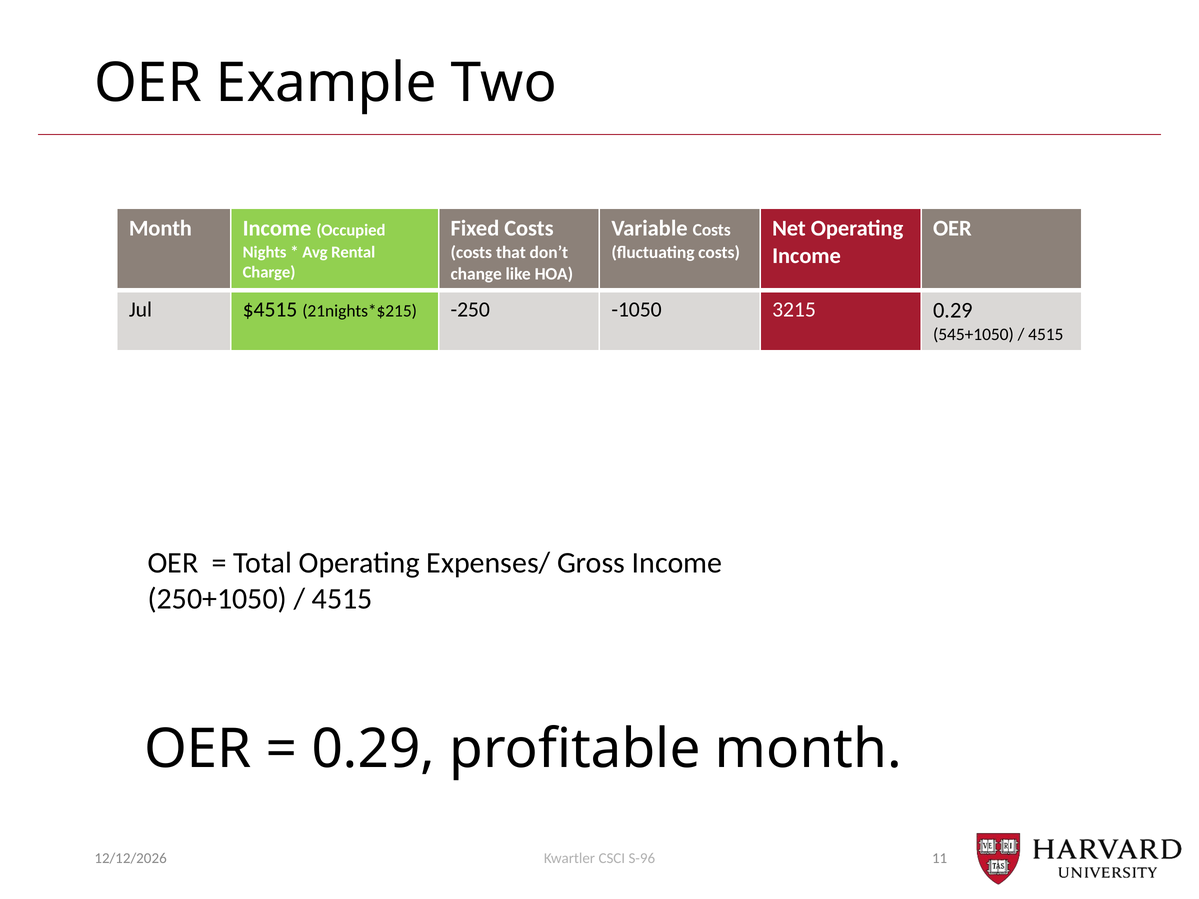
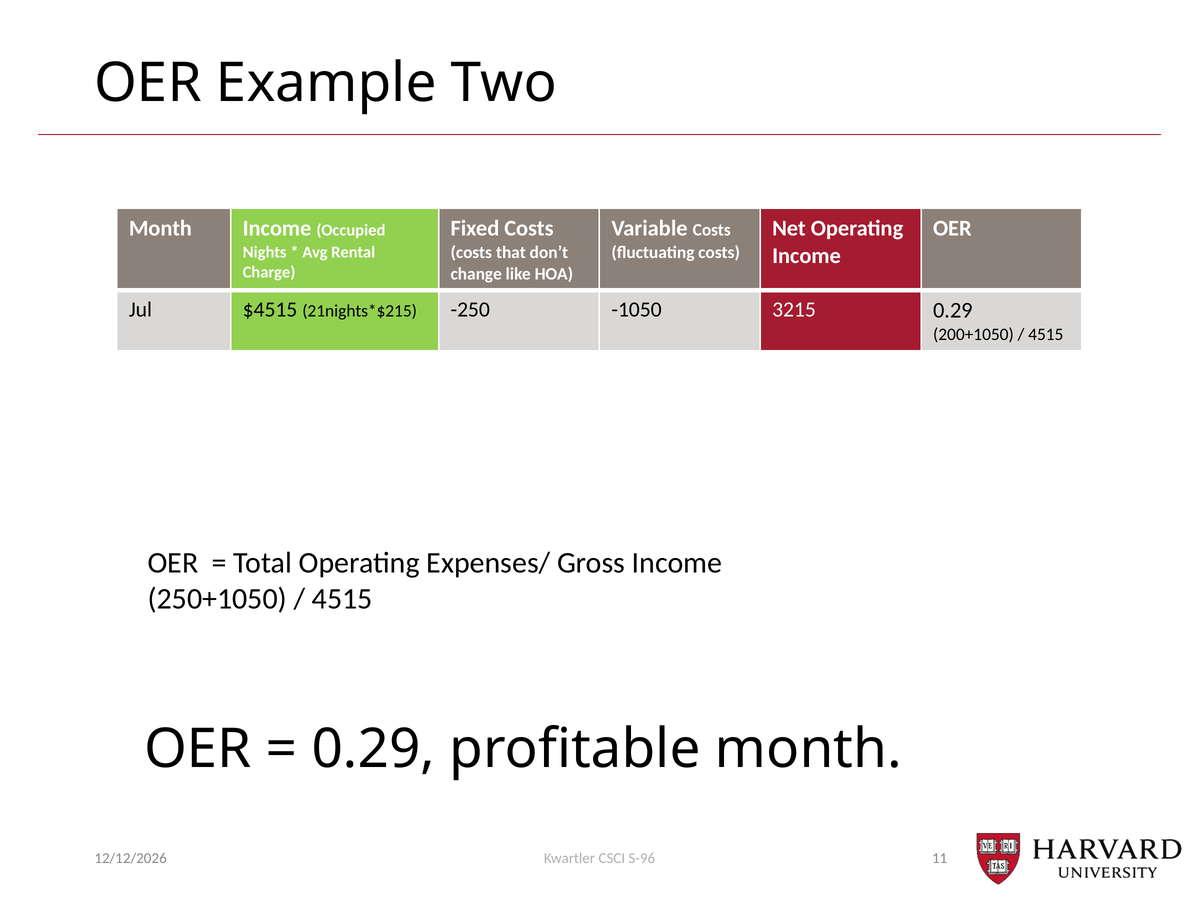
545+1050: 545+1050 -> 200+1050 (973, 334)
